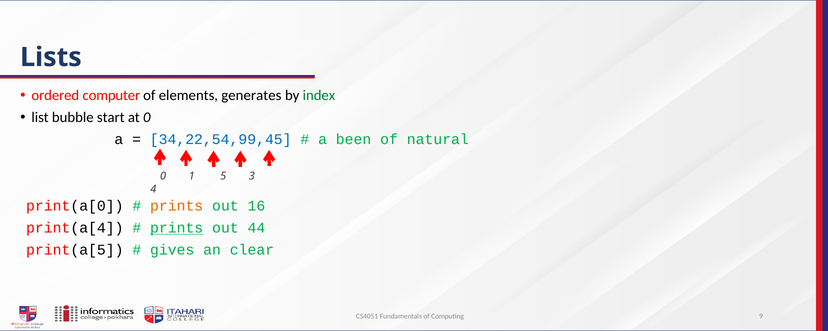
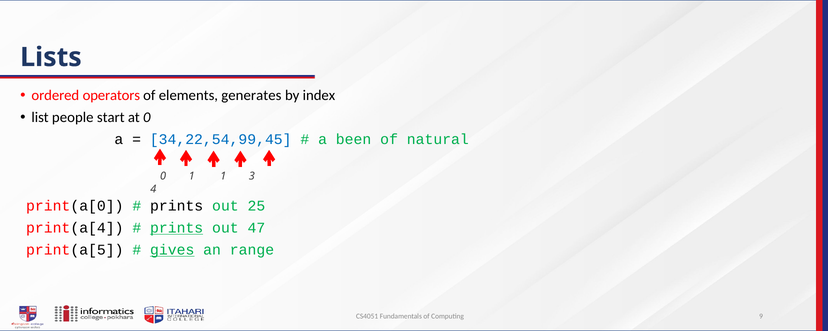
computer: computer -> operators (111, 95)
index colour: green -> black (319, 95)
bubble: bubble -> people (73, 118)
1 5: 5 -> 1 (223, 176)
prints colour: orange -> black (177, 206)
16: 16 -> 25 (256, 206)
44: 44 -> 47 (256, 228)
gives underline: none -> present (172, 250)
clear: clear -> range (252, 250)
